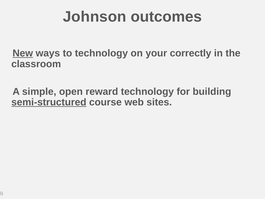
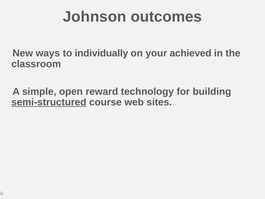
New underline: present -> none (23, 53)
to technology: technology -> individually (101, 53)
correctly: correctly -> achieved (191, 53)
